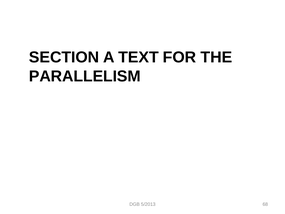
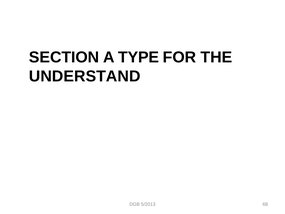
TEXT: TEXT -> TYPE (139, 57)
PARALLELISM: PARALLELISM -> UNDERSTAND (85, 76)
